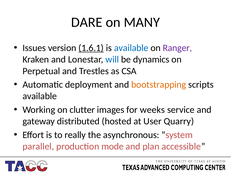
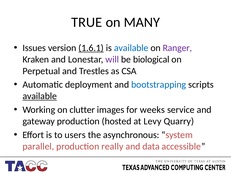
DARE: DARE -> TRUE (87, 22)
will colour: blue -> purple (112, 60)
dynamics: dynamics -> biological (151, 60)
bootstrapping colour: orange -> blue (159, 85)
available underline: none -> present (40, 96)
gateway distributed: distributed -> production (78, 121)
User: User -> Levy (153, 121)
really: really -> users (75, 135)
mode: mode -> really (112, 147)
plan: plan -> data (151, 147)
